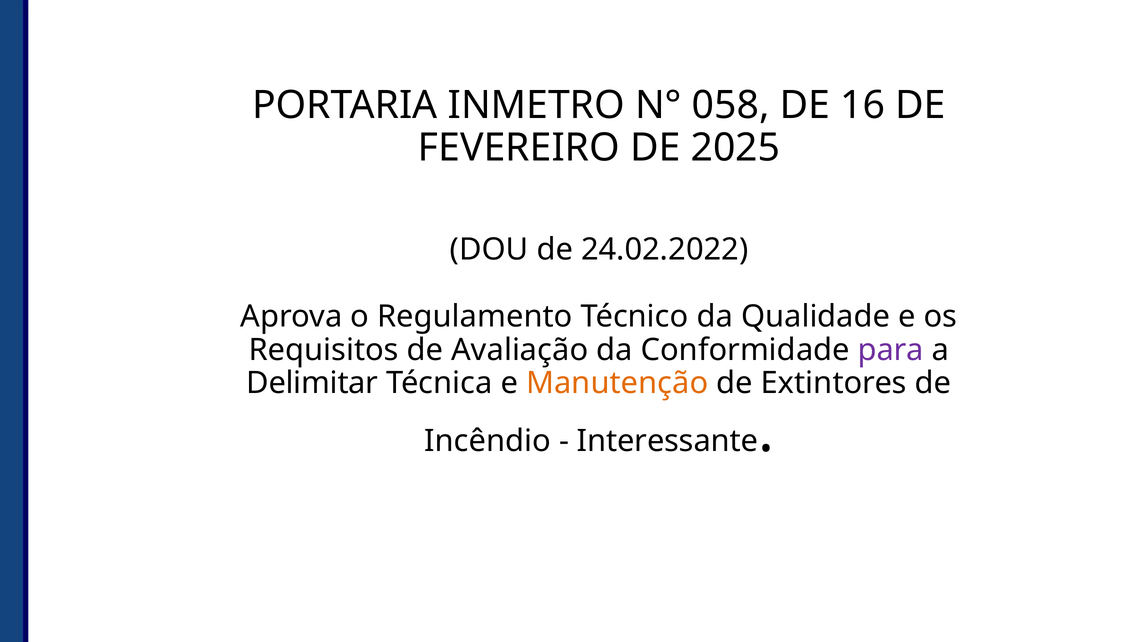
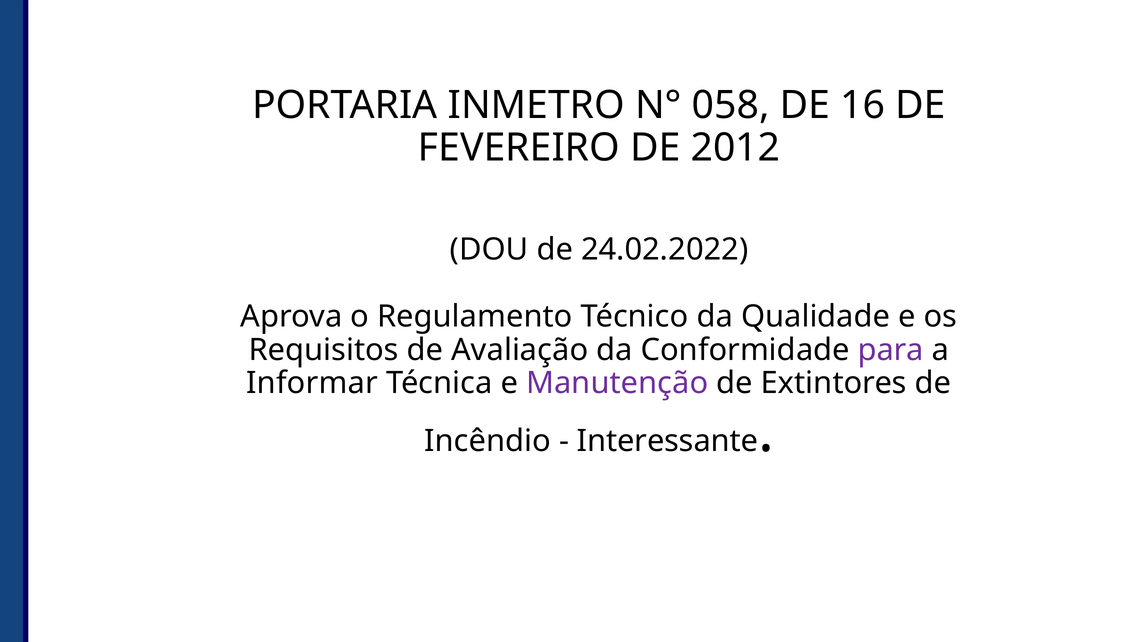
2025: 2025 -> 2012 (735, 148)
Delimitar: Delimitar -> Informar (312, 383)
Manutenção colour: orange -> purple (617, 383)
